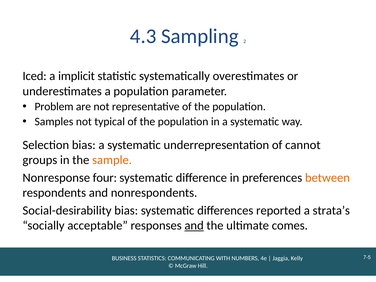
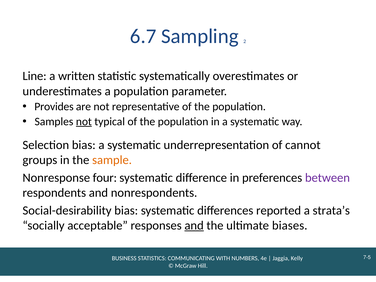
4.3: 4.3 -> 6.7 (143, 36)
Iced: Iced -> Line (35, 76)
a implicit: implicit -> written (76, 76)
Problem: Problem -> Provides (54, 106)
not underline: none -> present (84, 121)
between colour: orange -> purple (327, 178)
comes: comes -> biases (290, 225)
